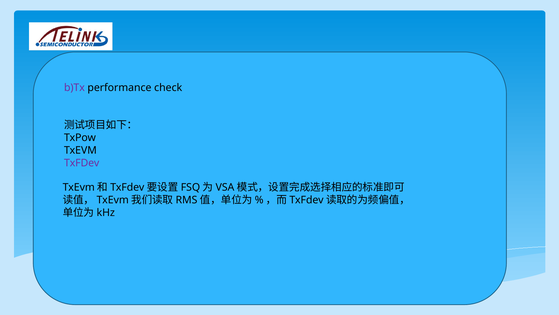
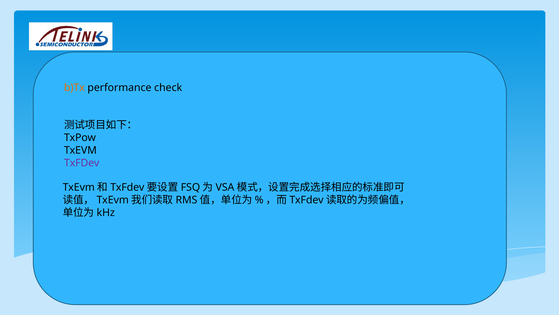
b)Tx colour: purple -> orange (74, 88)
